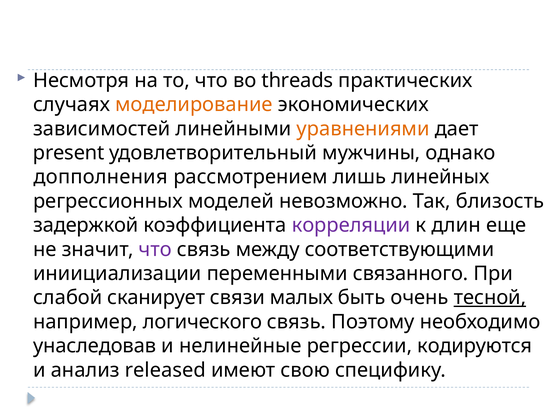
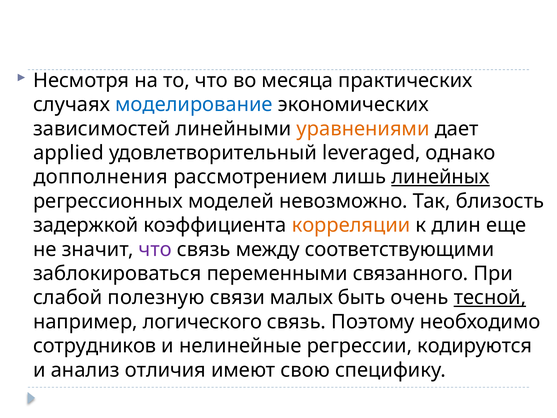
threads: threads -> месяца (297, 80)
моделирование colour: orange -> blue (194, 105)
present: present -> applied (68, 153)
мужчины: мужчины -> leveraged (371, 153)
линейных underline: none -> present (440, 177)
корреляции colour: purple -> orange (351, 225)
иниициализации: иниициализации -> заблокироваться (117, 273)
сканирует: сканирует -> полезную (156, 297)
унаследовав: унаследовав -> сотрудников (95, 346)
released: released -> отличия (165, 370)
